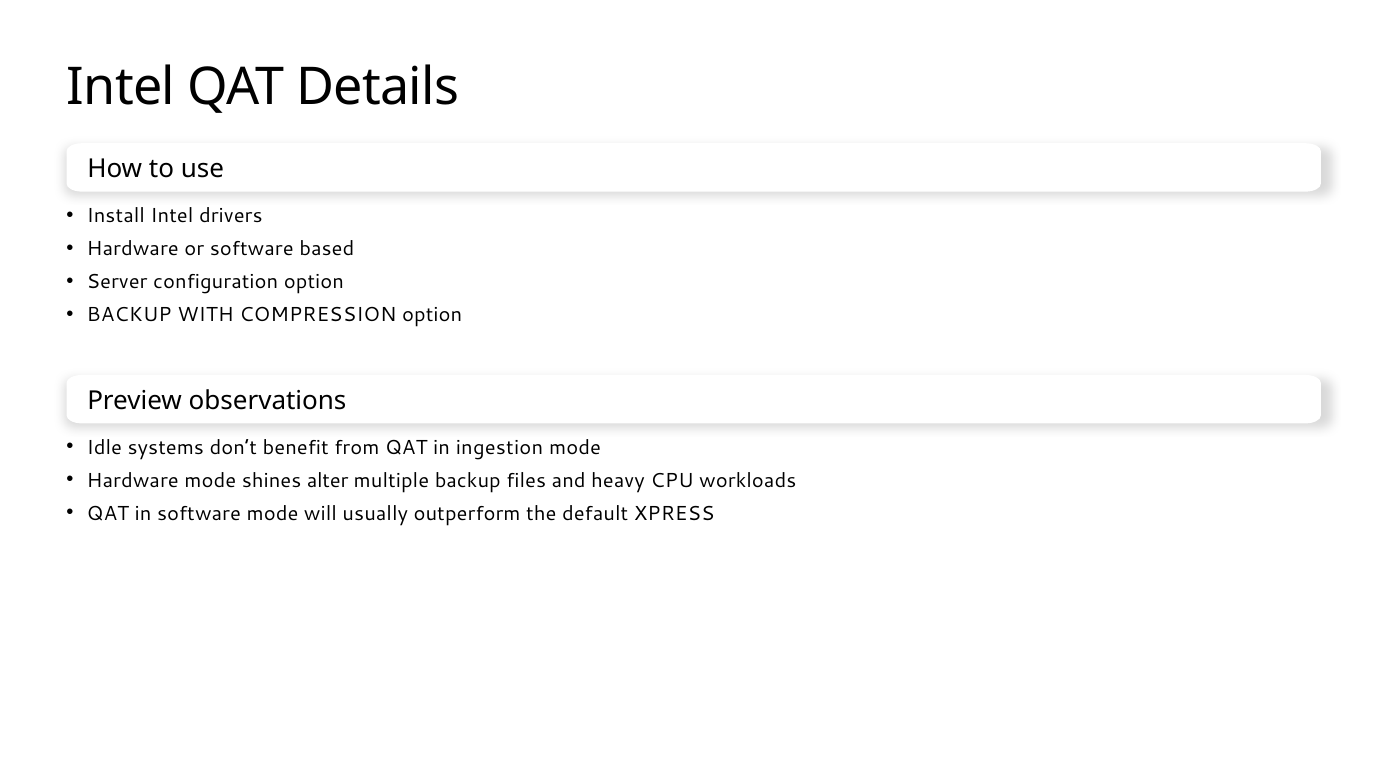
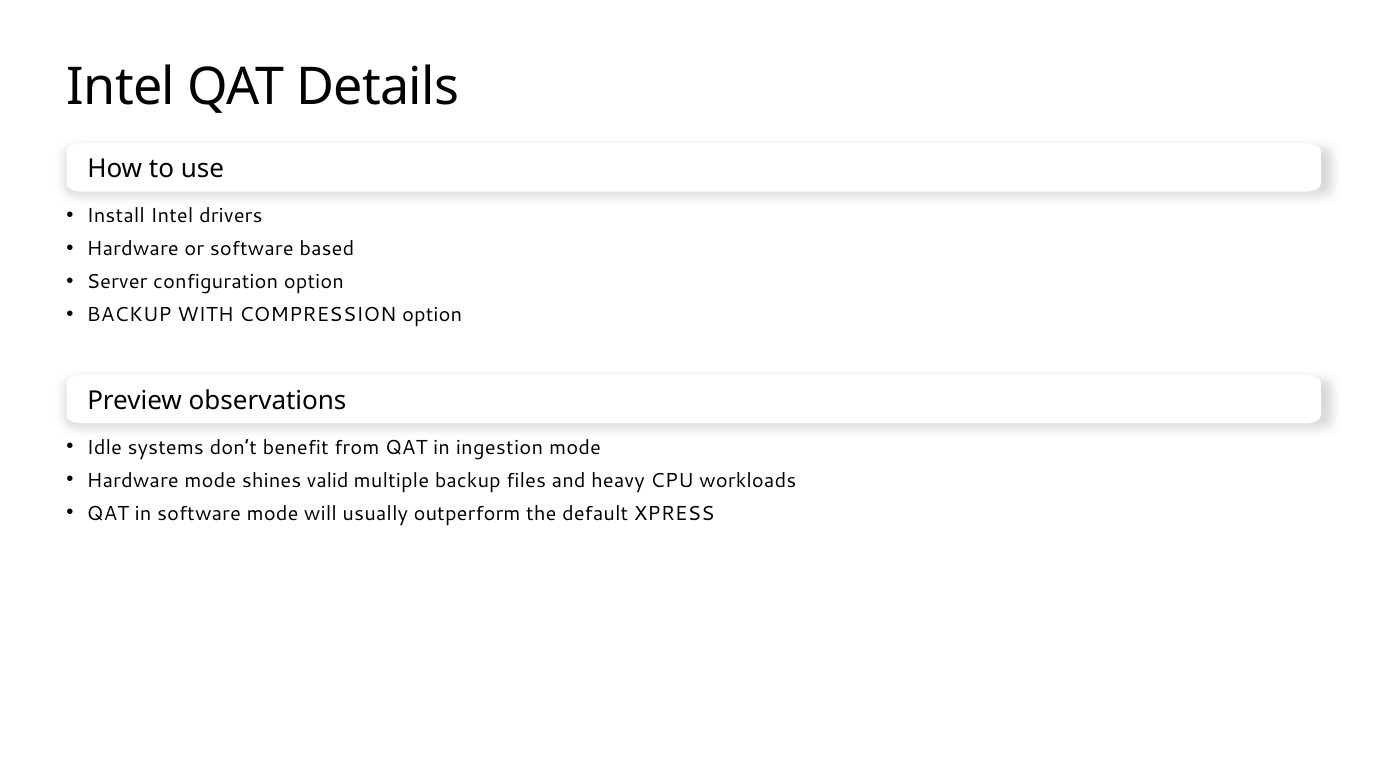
alter: alter -> valid (328, 480)
